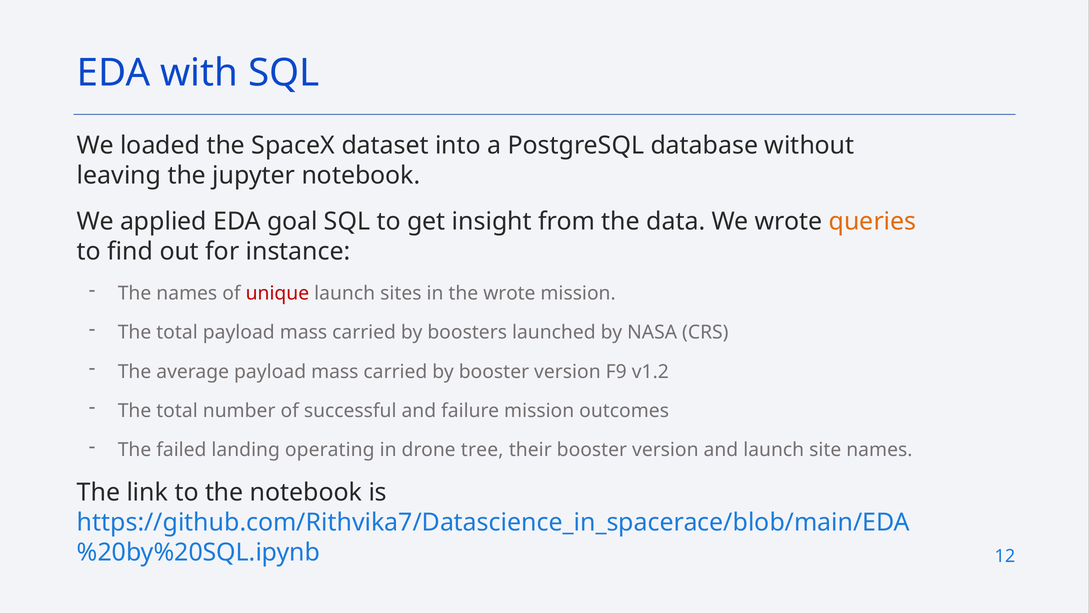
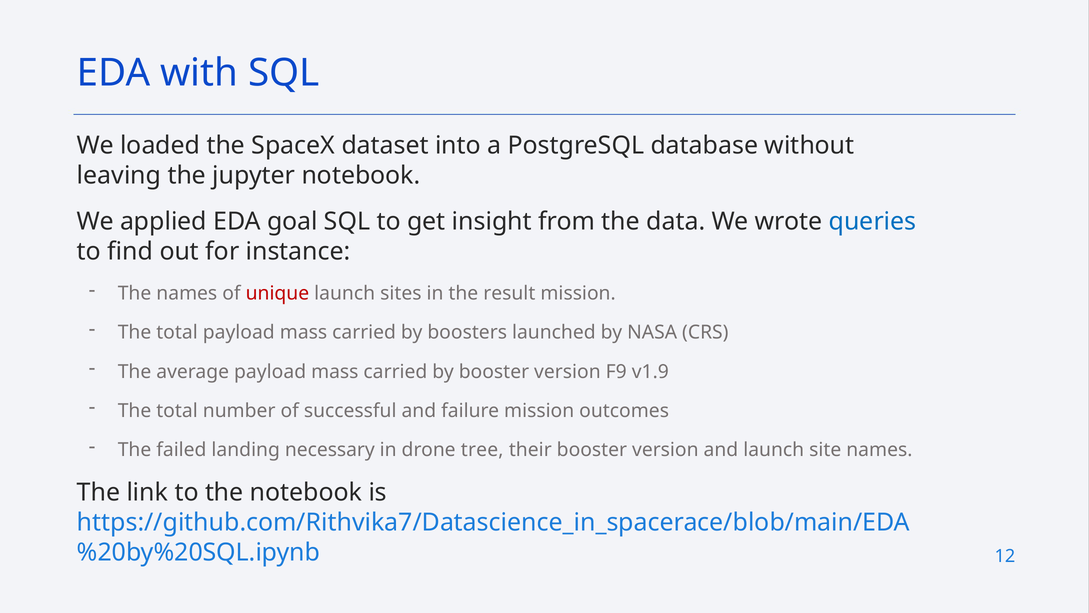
queries colour: orange -> blue (872, 221)
the wrote: wrote -> result (509, 293)
v1.2: v1.2 -> v1.9 (650, 371)
operating: operating -> necessary (330, 449)
